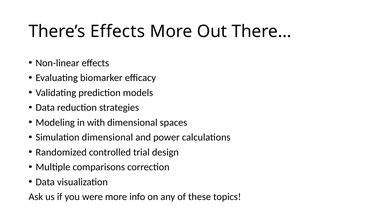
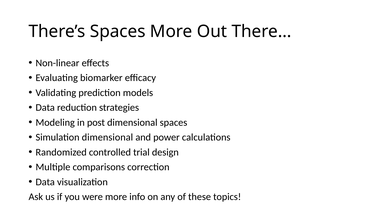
There’s Effects: Effects -> Spaces (118, 32)
with: with -> post (96, 122)
